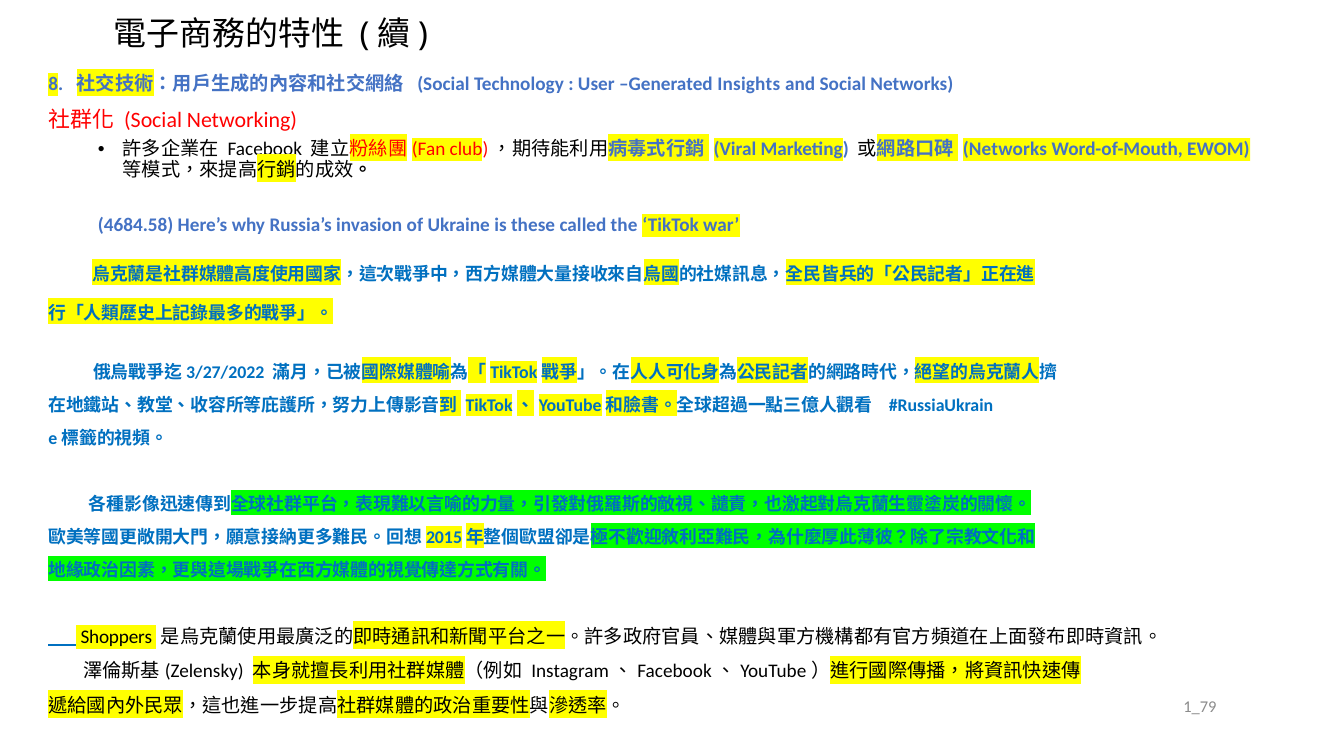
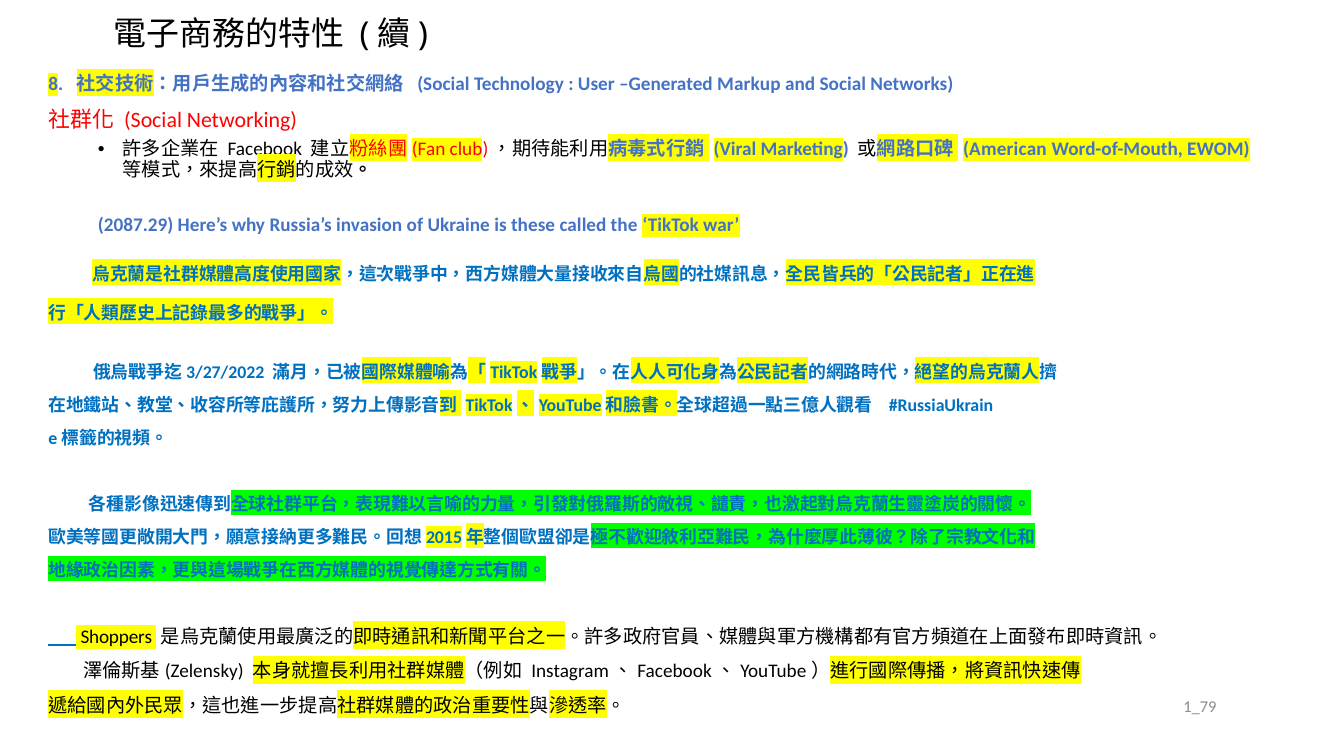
Insights: Insights -> Markup (749, 85)
Networks: Networks -> American (1005, 150)
4684.58: 4684.58 -> 2087.29 (136, 225)
